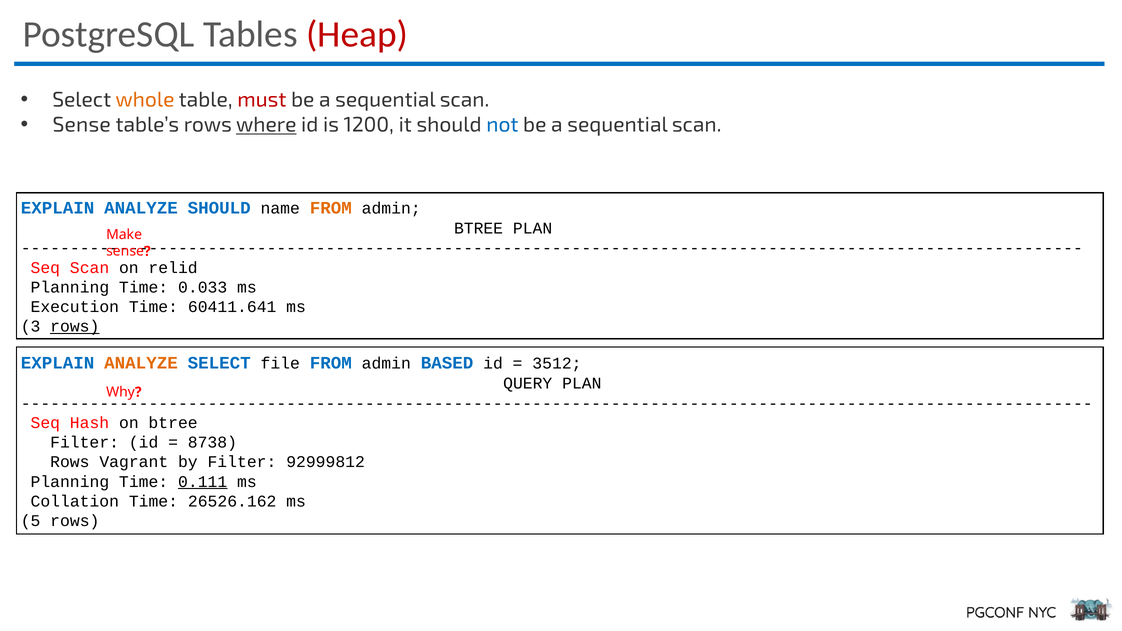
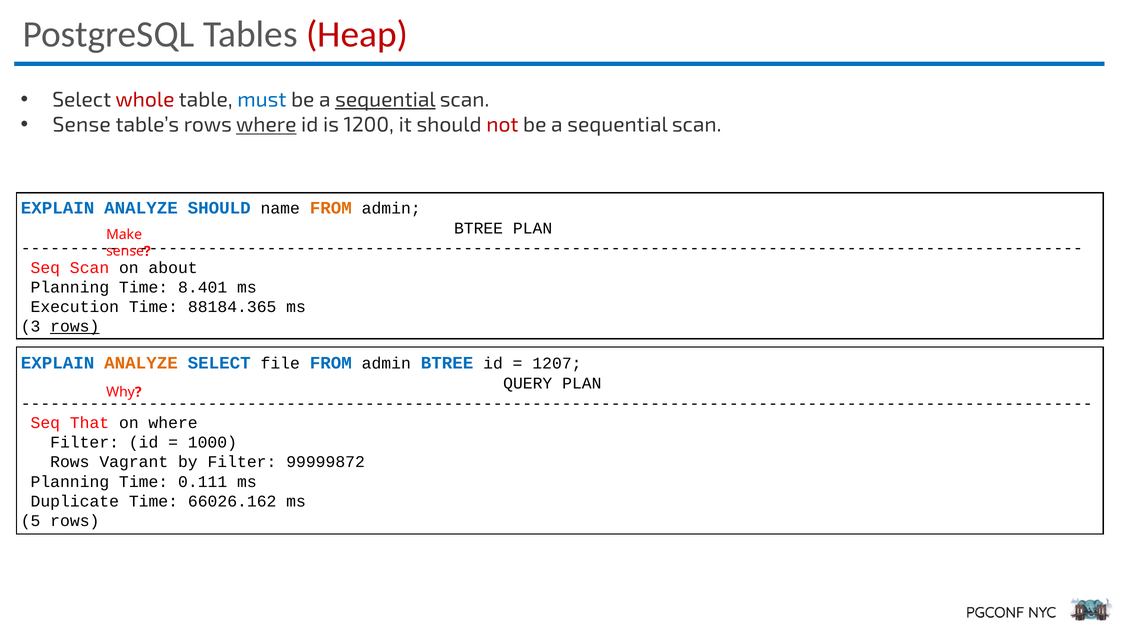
whole colour: orange -> red (145, 100)
must colour: red -> blue (262, 100)
sequential underline: none -> present (385, 100)
not colour: blue -> red (502, 125)
relid: relid -> about (173, 268)
0.033: 0.033 -> 8.401 (203, 287)
60411.641: 60411.641 -> 88184.365 (232, 307)
BASED: BASED -> BTREE (447, 363)
3512: 3512 -> 1207 (557, 364)
Hash: Hash -> That (89, 423)
on btree: btree -> where (173, 423)
8738: 8738 -> 1000 (212, 442)
92999812: 92999812 -> 99999872 (326, 462)
0.111 underline: present -> none (203, 482)
Collation: Collation -> Duplicate (75, 501)
26526.162: 26526.162 -> 66026.162 (232, 501)
